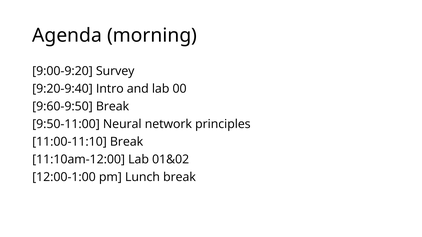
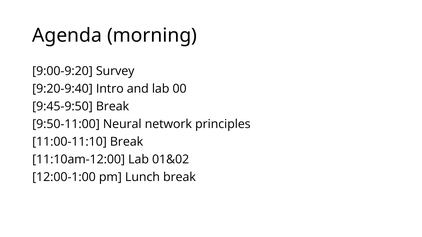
9:60-9:50: 9:60-9:50 -> 9:45-9:50 (62, 107)
